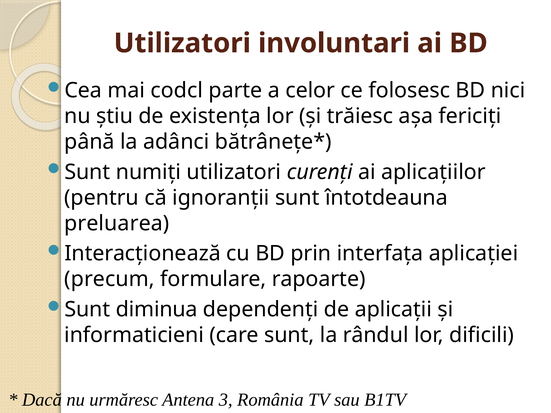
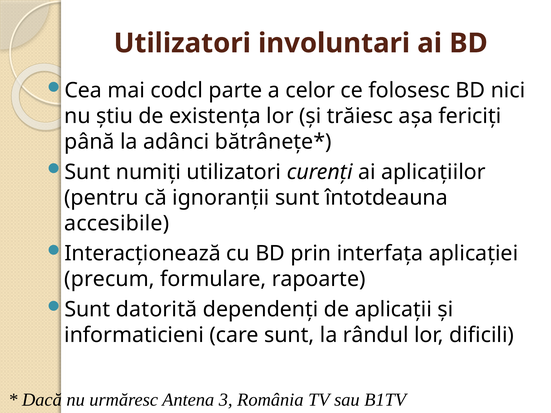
preluarea: preluarea -> accesibile (117, 223)
diminua: diminua -> datorită (157, 310)
